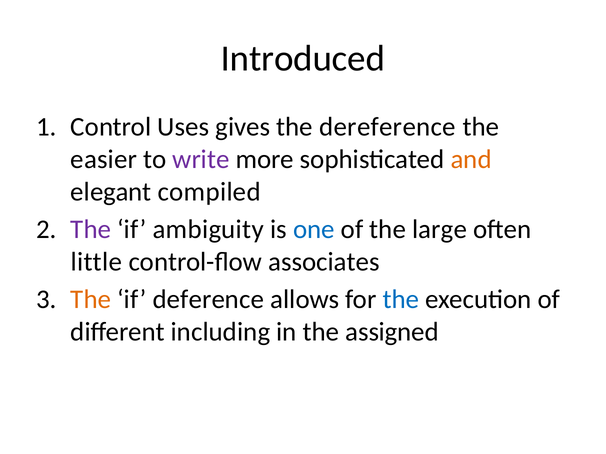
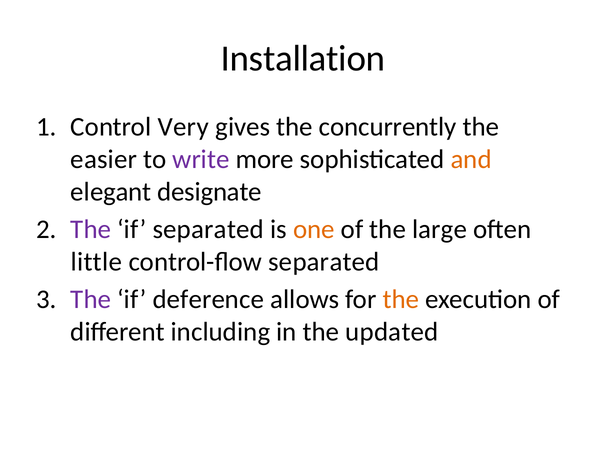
Introduced: Introduced -> Installation (303, 59)
Uses: Uses -> Very (183, 127)
dereference: dereference -> concurrently (388, 127)
compiled: compiled -> designate (210, 192)
if ambiguity: ambiguity -> separated (208, 230)
one colour: blue -> orange (314, 230)
control-flow associates: associates -> separated (324, 262)
The colour: orange -> purple (91, 300)
the colour: blue -> orange (401, 300)
assigned: assigned -> updated (392, 332)
